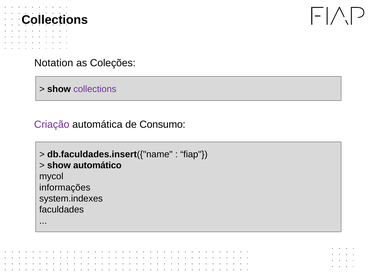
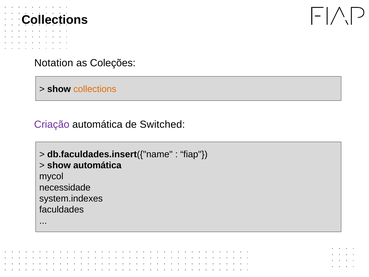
collections colour: purple -> orange (95, 89)
Consumo: Consumo -> Switched (162, 124)
show automático: automático -> automática (97, 165)
informações: informações -> necessidade (65, 187)
